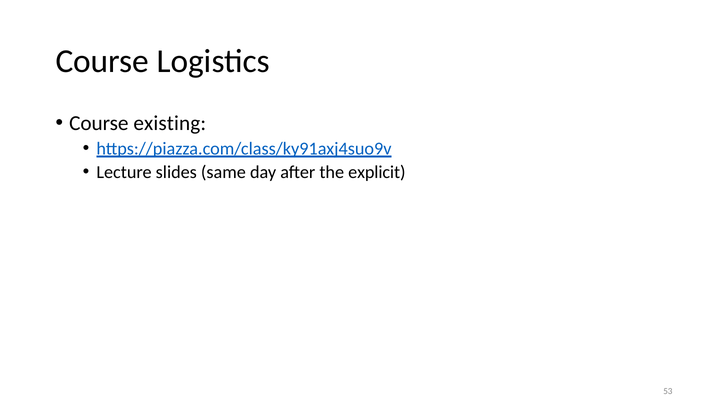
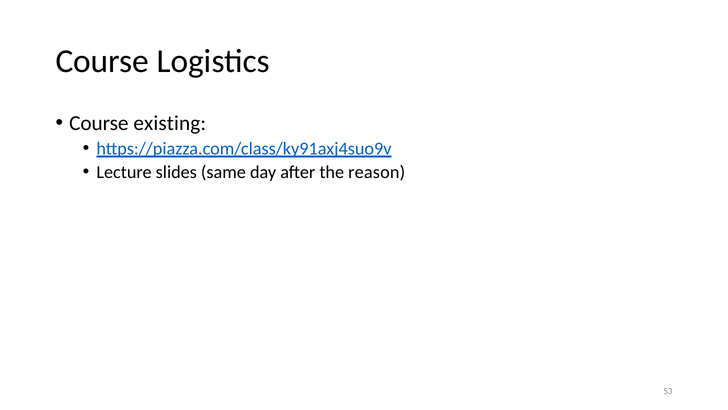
explicit: explicit -> reason (377, 172)
